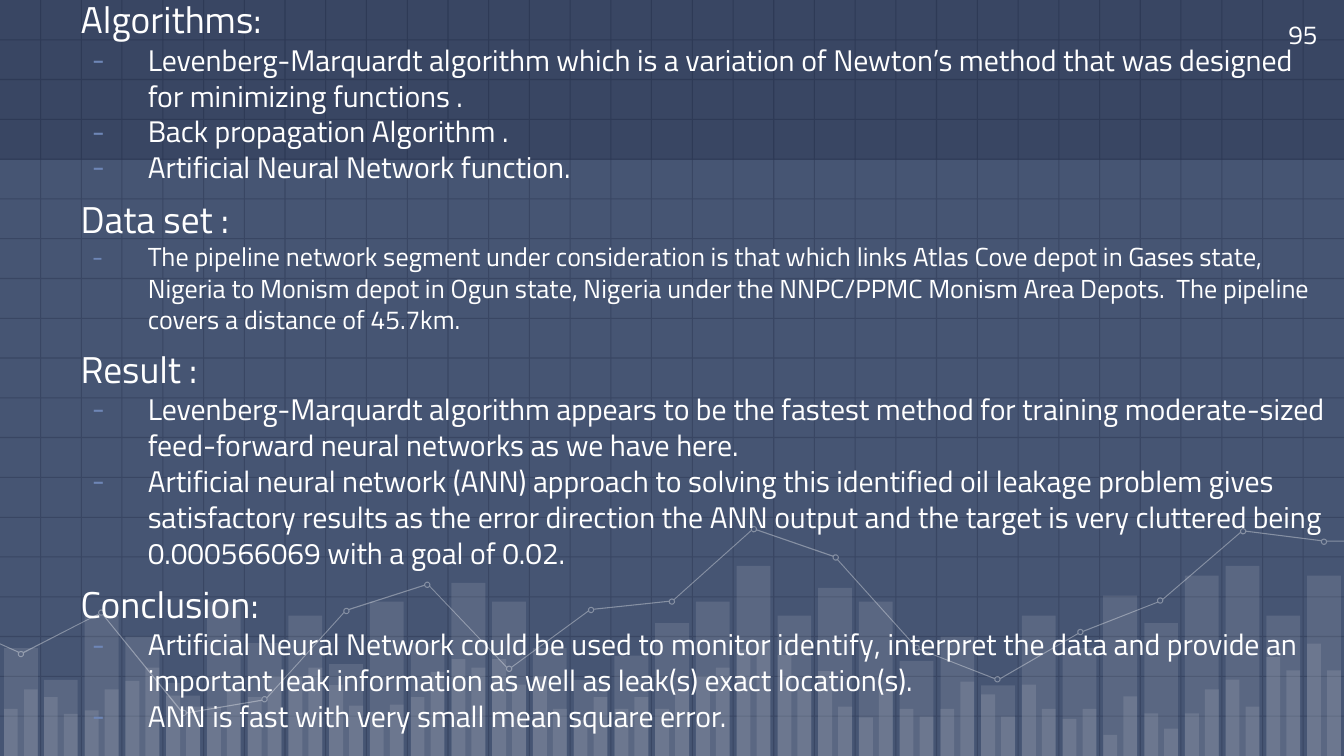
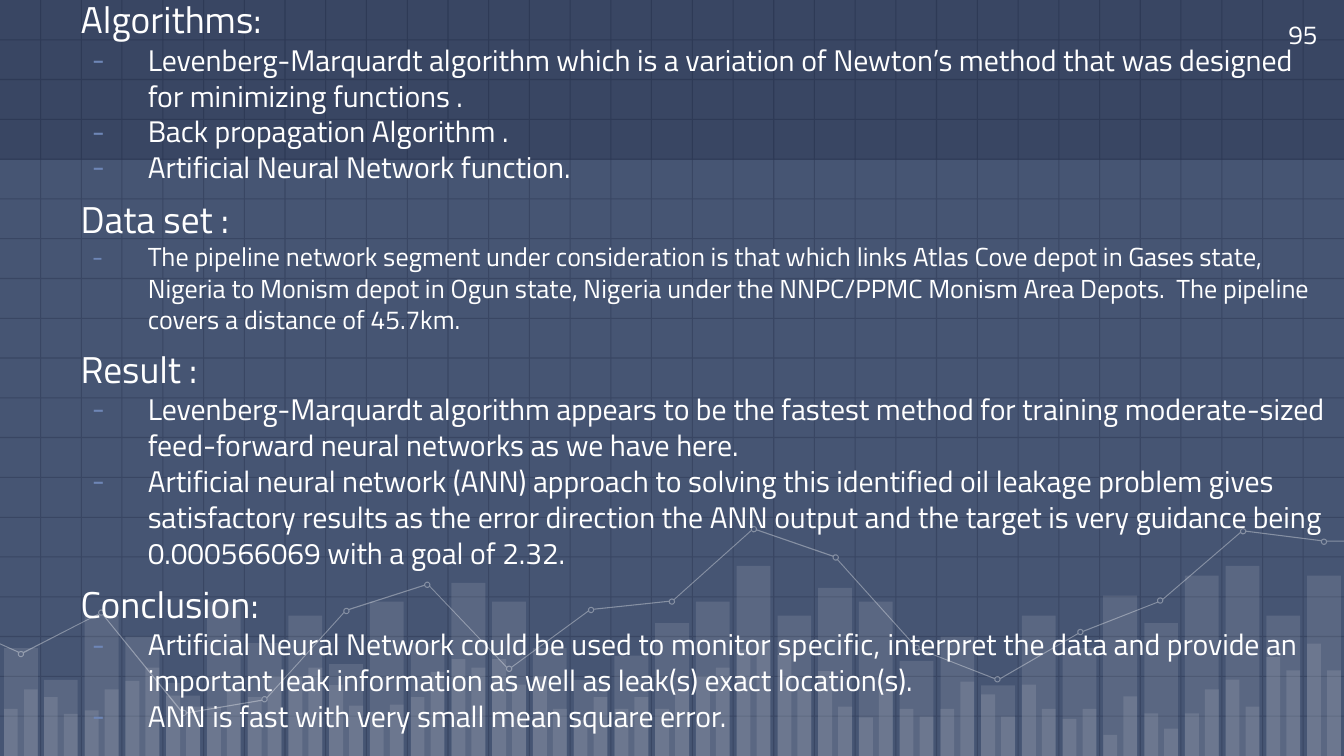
cluttered: cluttered -> guidance (1191, 518)
0.02: 0.02 -> 2.32 (534, 554)
identify: identify -> specific (829, 646)
